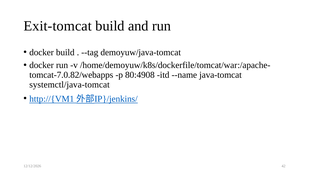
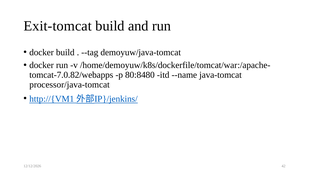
80:4908: 80:4908 -> 80:8480 (140, 75)
systemctl/java-tomcat: systemctl/java-tomcat -> processor/java-tomcat (70, 85)
